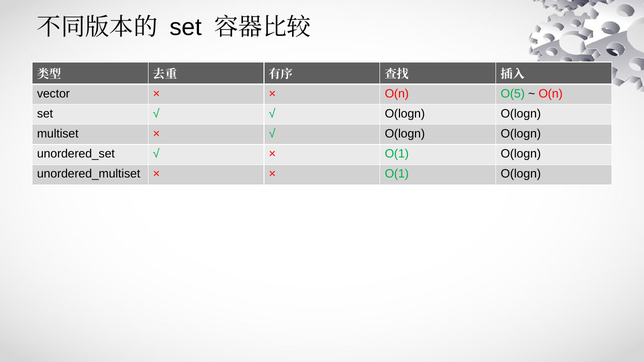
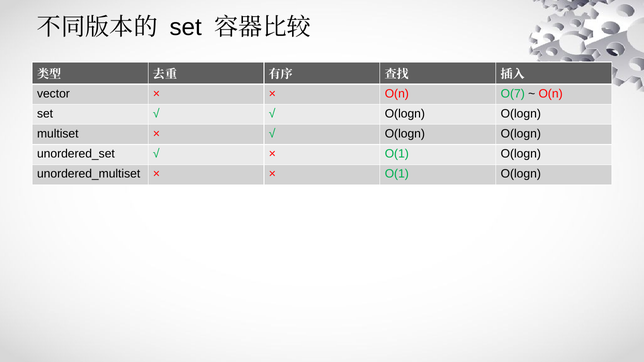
O(5: O(5 -> O(7 (513, 94)
